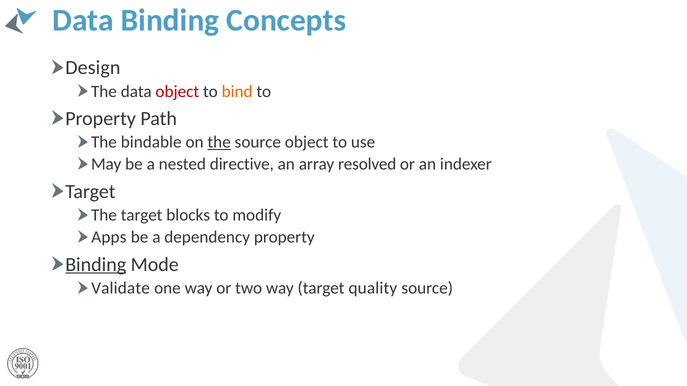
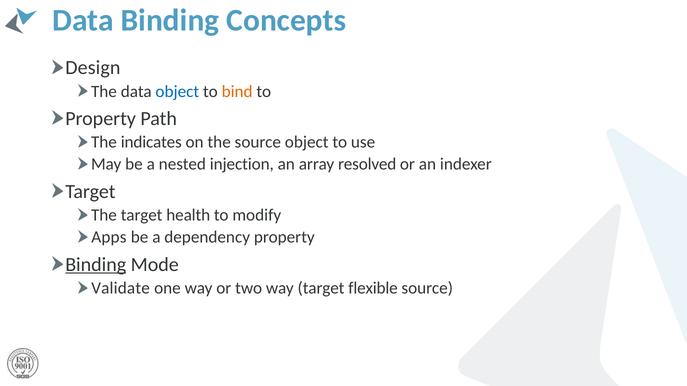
object colour: red -> blue (177, 91)
bindable: bindable -> indicates (151, 142)
the underline: present -> none (219, 142)
directive: directive -> injection (242, 164)
blocks: blocks -> health (188, 215)
quality: quality -> flexible (373, 288)
